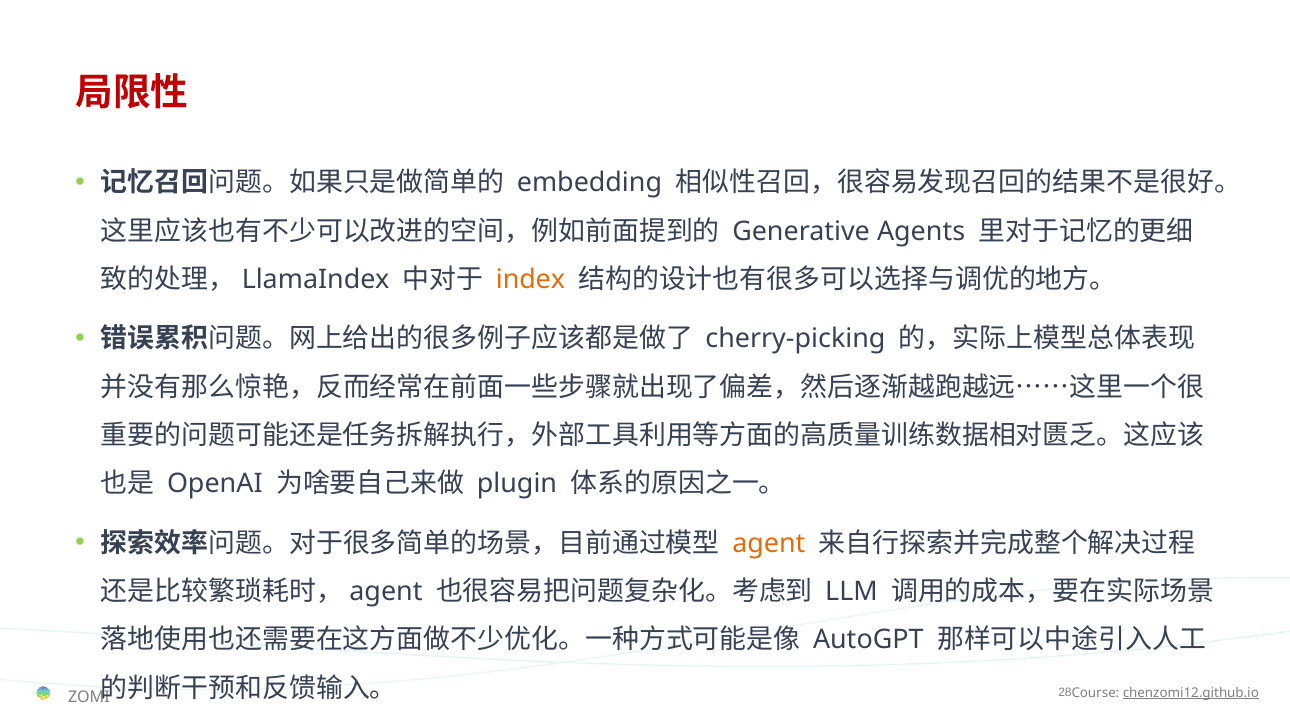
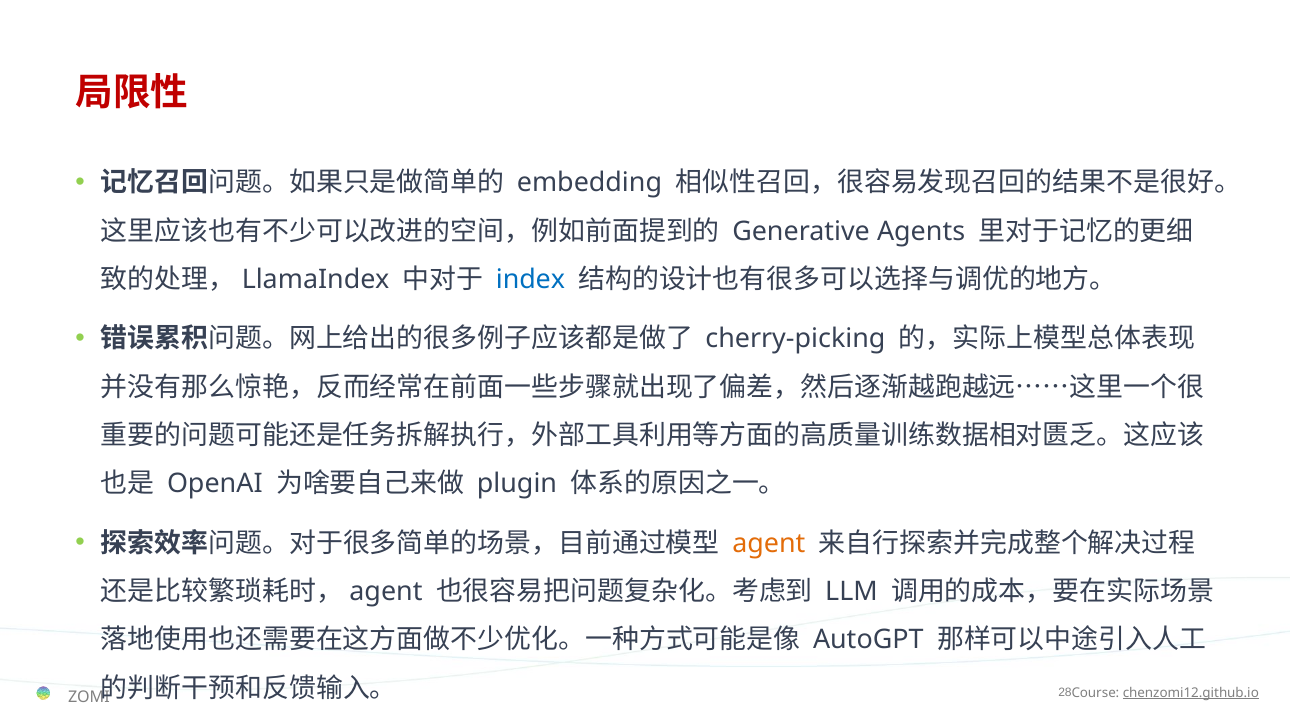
index colour: orange -> blue (530, 279)
